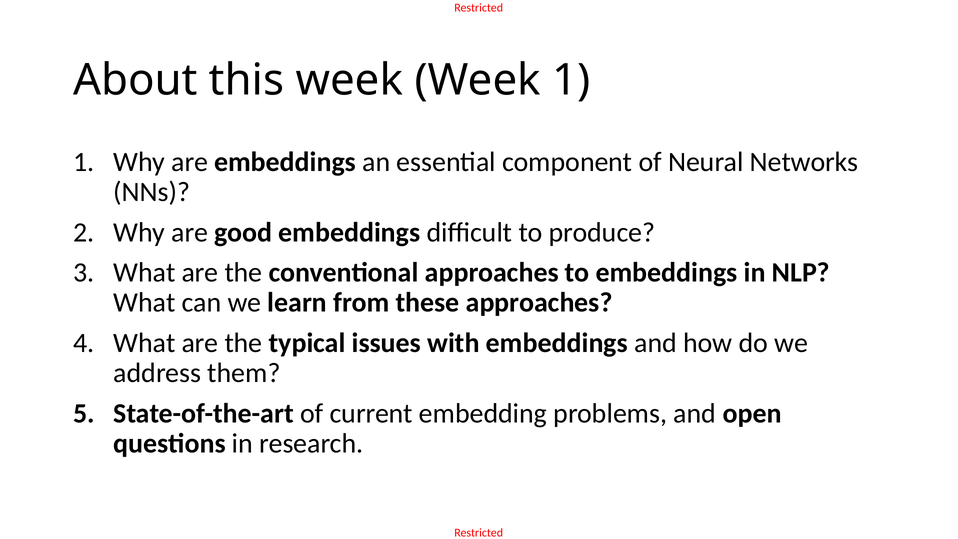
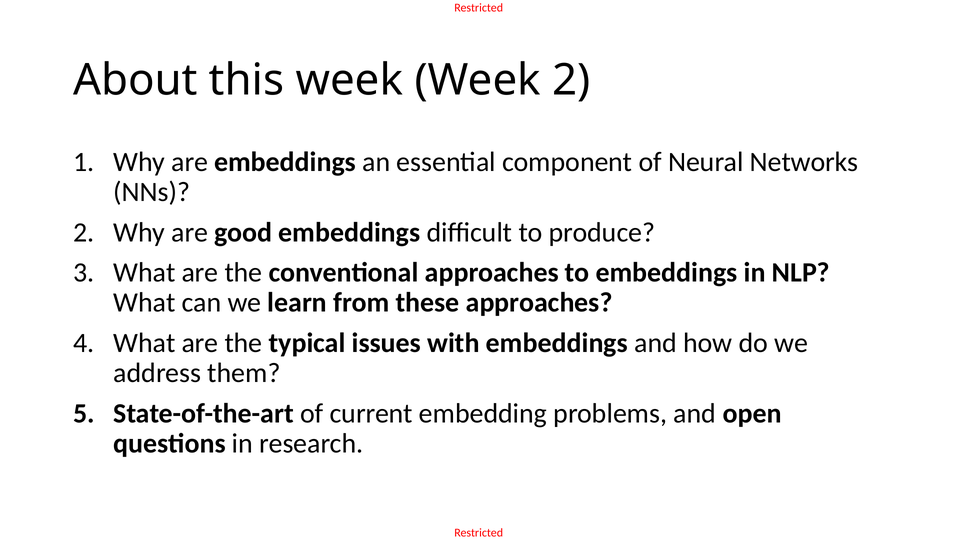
Week 1: 1 -> 2 (571, 80)
